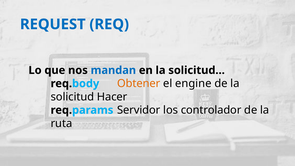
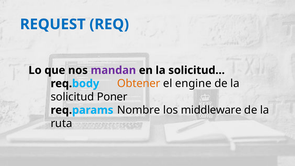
mandan colour: blue -> purple (113, 70)
Hacer: Hacer -> Poner (112, 97)
Servidor: Servidor -> Nombre (139, 110)
controlador: controlador -> middleware (211, 110)
